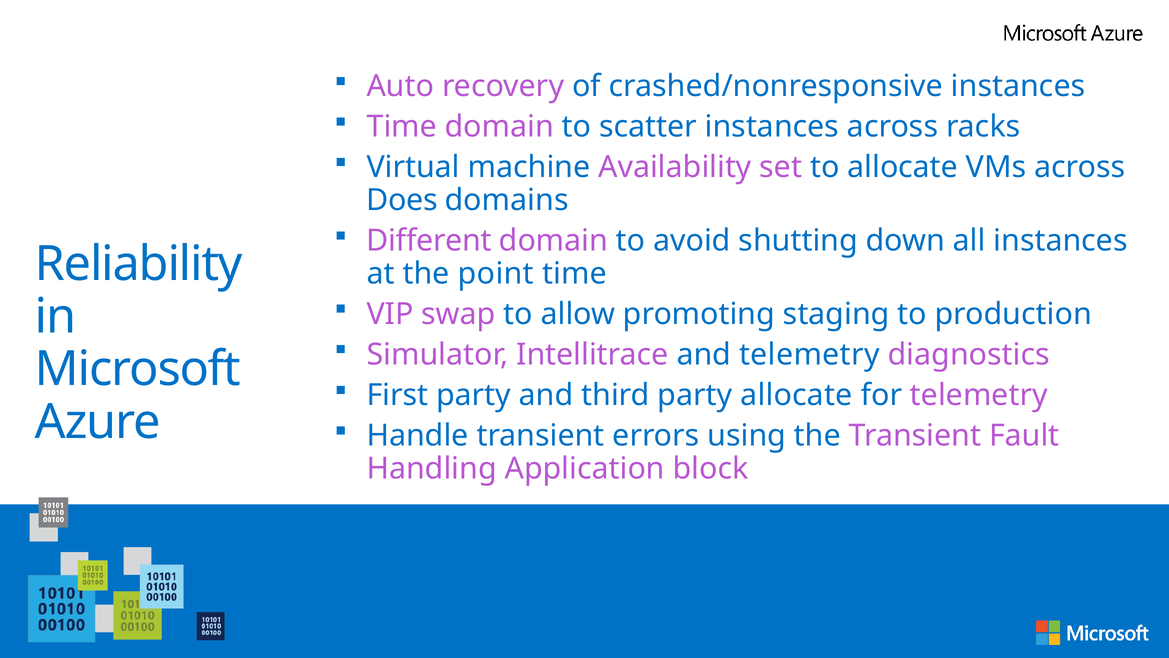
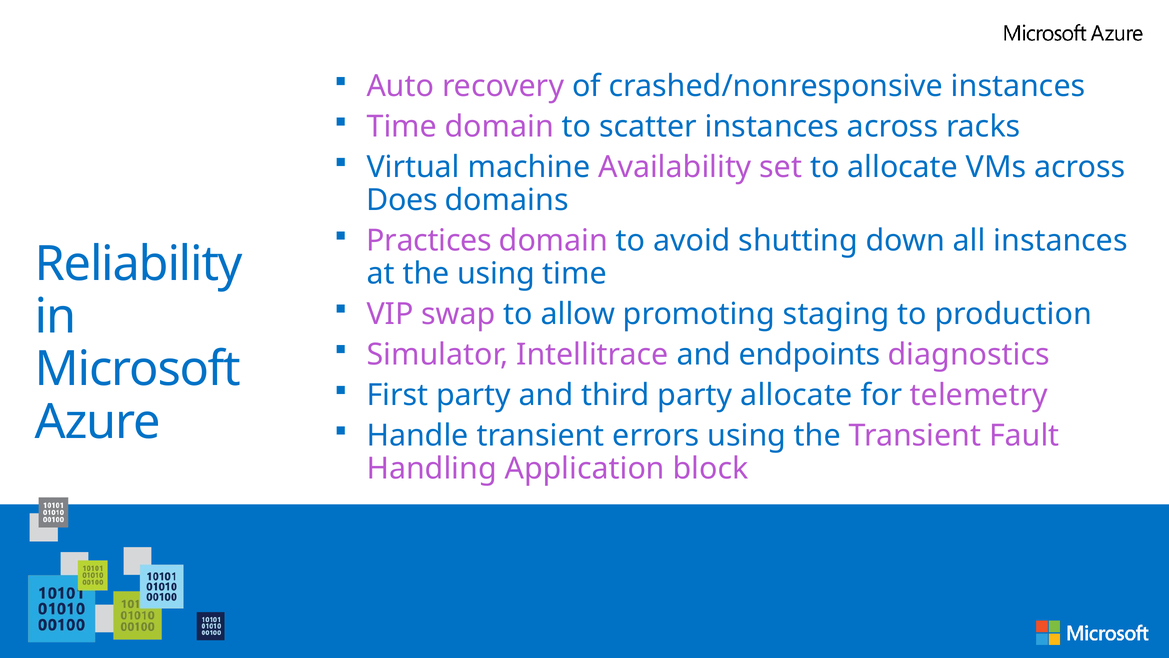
Different: Different -> Practices (429, 241)
the point: point -> using (496, 273)
and telemetry: telemetry -> endpoints (810, 354)
